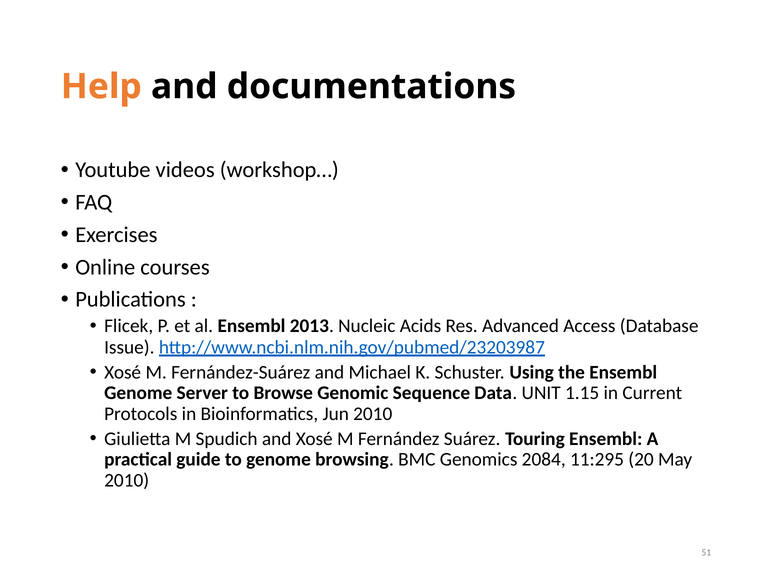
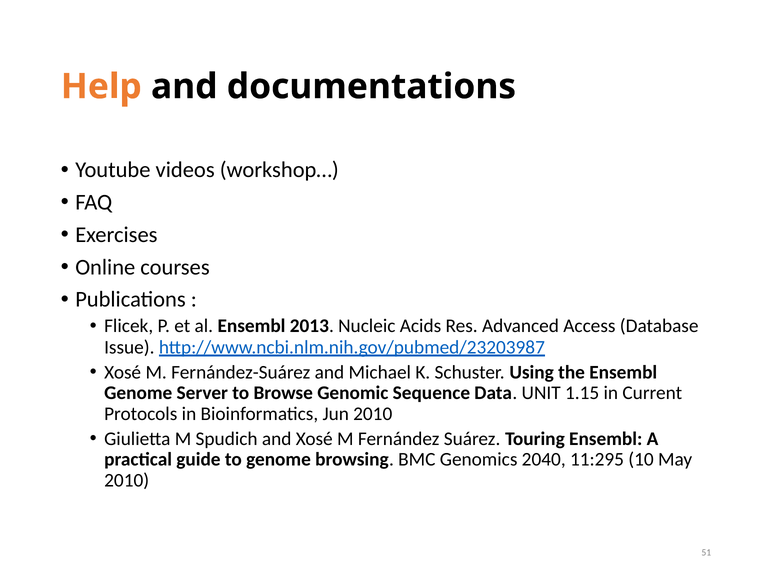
2084: 2084 -> 2040 (544, 460)
20: 20 -> 10 (641, 460)
